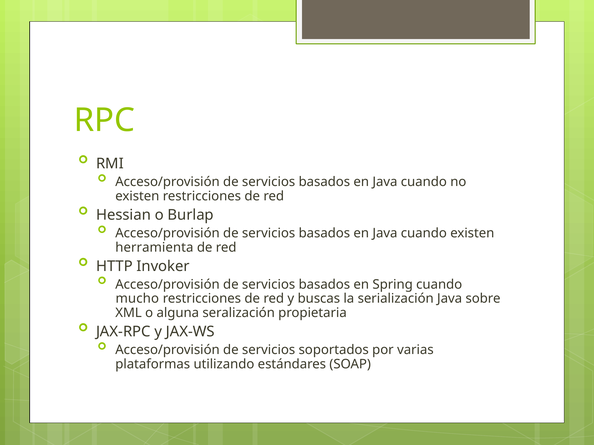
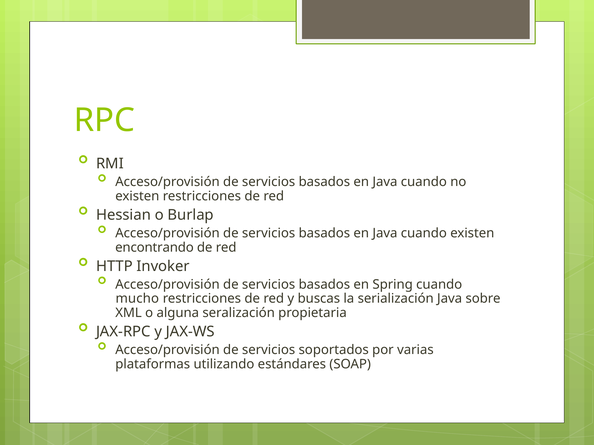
herramienta: herramienta -> encontrando (154, 248)
